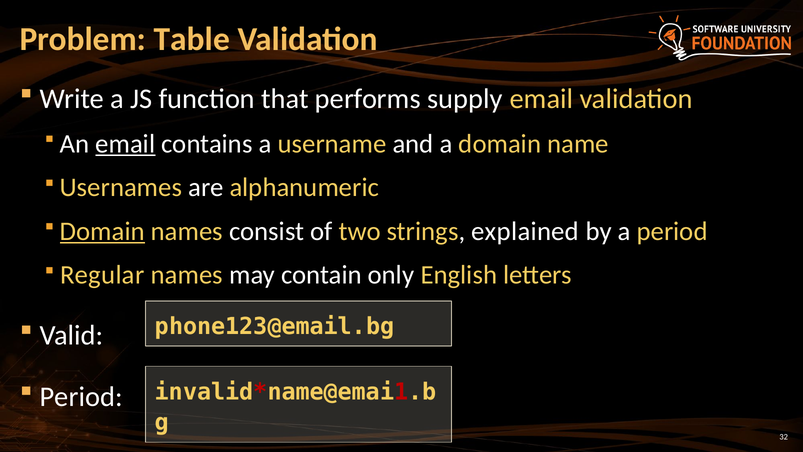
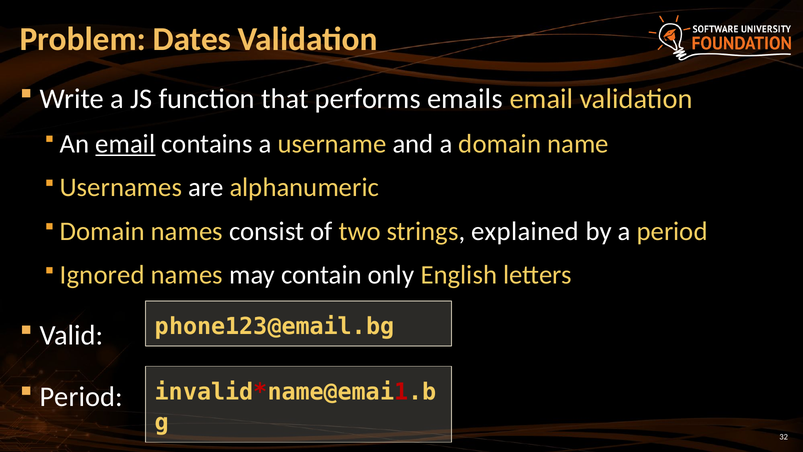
Table: Table -> Dates (192, 39)
supply: supply -> emails (465, 99)
Domain underline: present -> none (102, 231)
Regular: Regular -> Ignored (102, 275)
